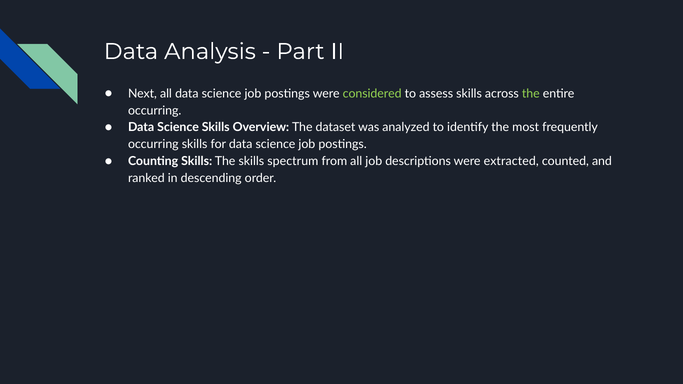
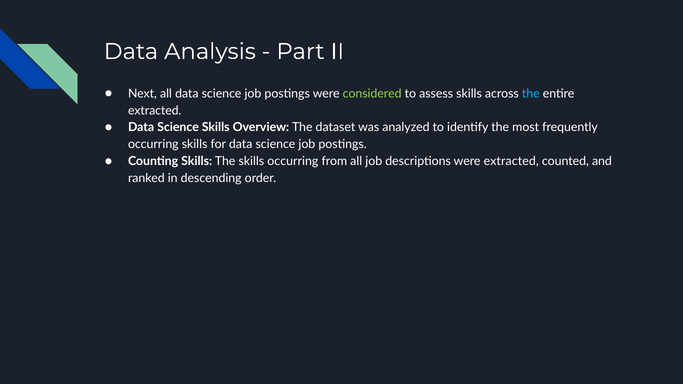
the colour: light green -> light blue (531, 94)
occurring: occurring -> extracted (155, 111)
skills spectrum: spectrum -> occurring (293, 161)
